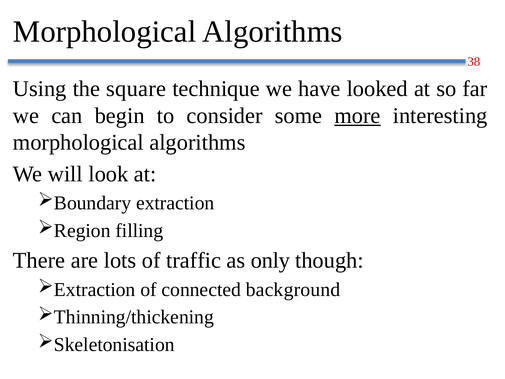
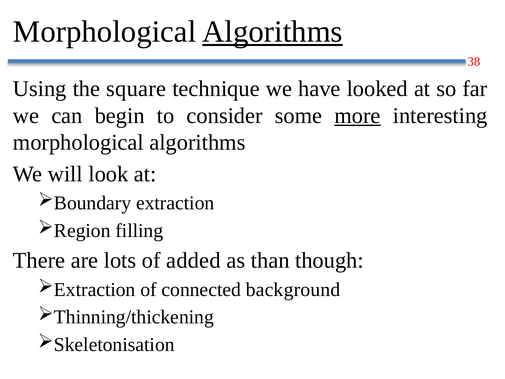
Algorithms underline: none -> present (272, 32)
traffic: traffic -> added (193, 260)
only: only -> than (270, 260)
